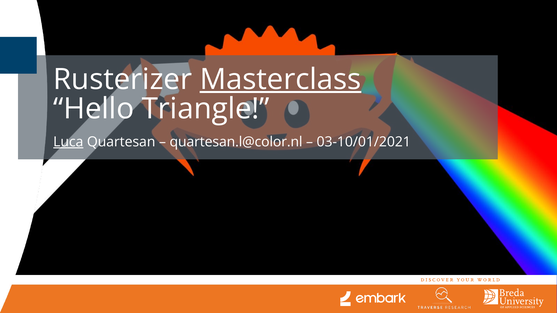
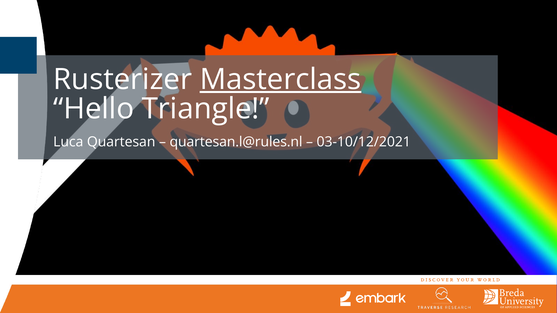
Luca underline: present -> none (68, 142)
quartesan.l@color.nl: quartesan.l@color.nl -> quartesan.l@rules.nl (236, 142)
03-10/01/2021: 03-10/01/2021 -> 03-10/12/2021 (364, 142)
